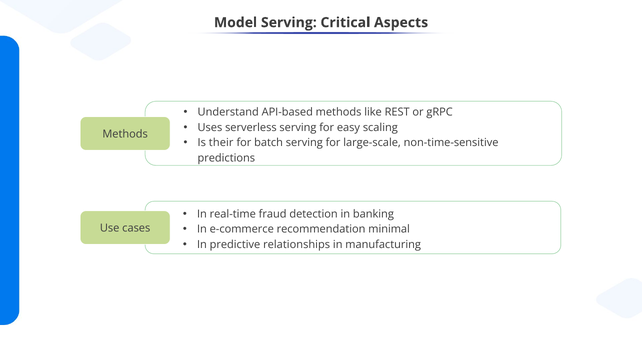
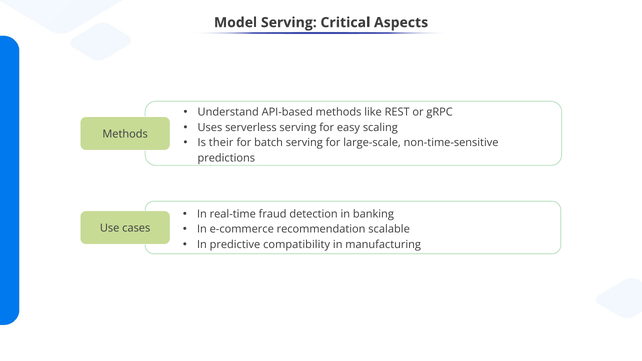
minimal: minimal -> scalable (389, 229)
relationships: relationships -> compatibility (297, 245)
